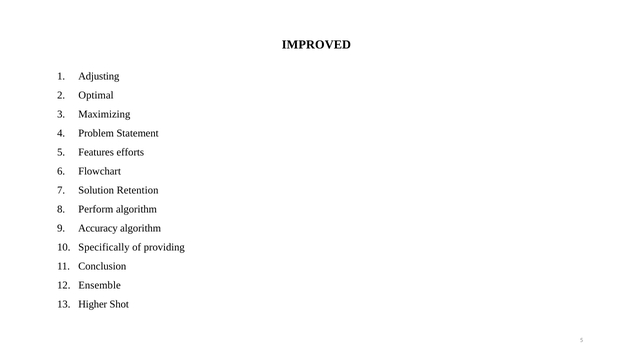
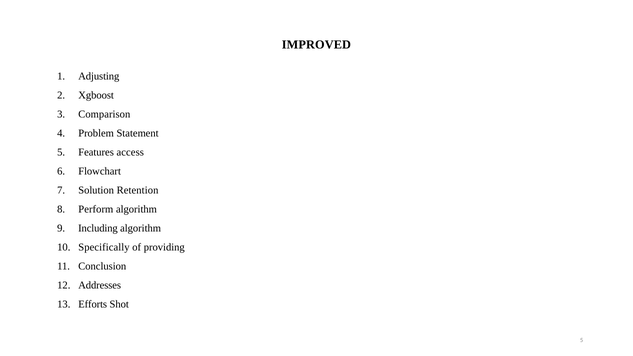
Optimal: Optimal -> Xgboost (96, 96)
Maximizing: Maximizing -> Comparison (104, 114)
efforts: efforts -> access (130, 152)
Accuracy: Accuracy -> Including (98, 228)
Ensemble: Ensemble -> Addresses (100, 285)
Higher: Higher -> Efforts (93, 304)
